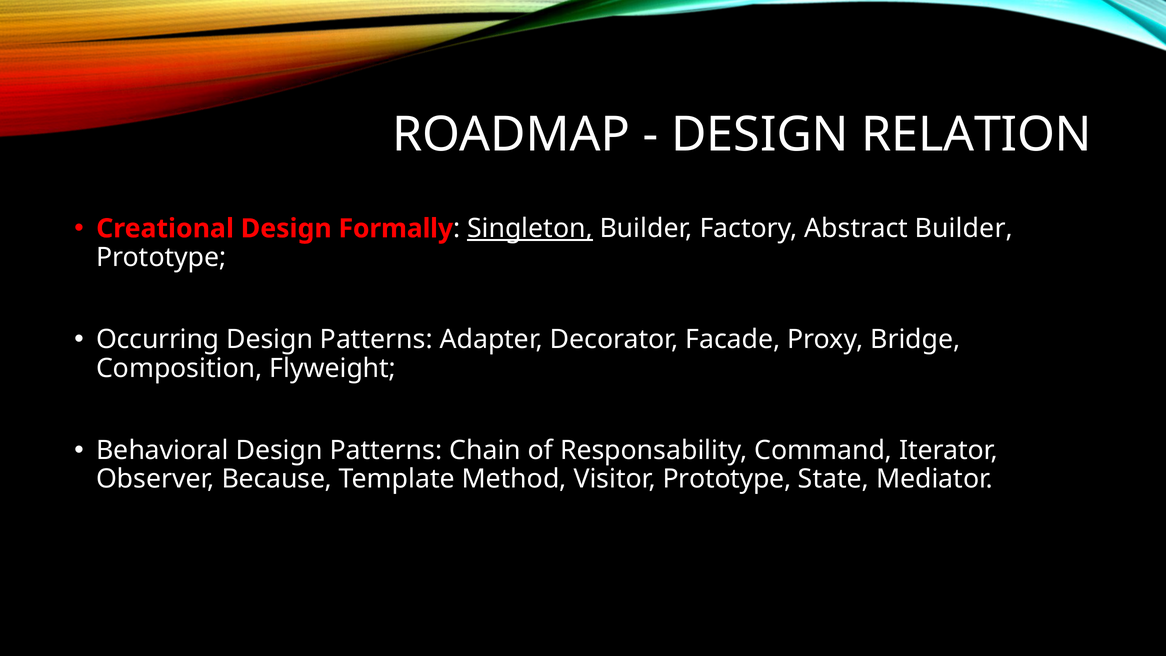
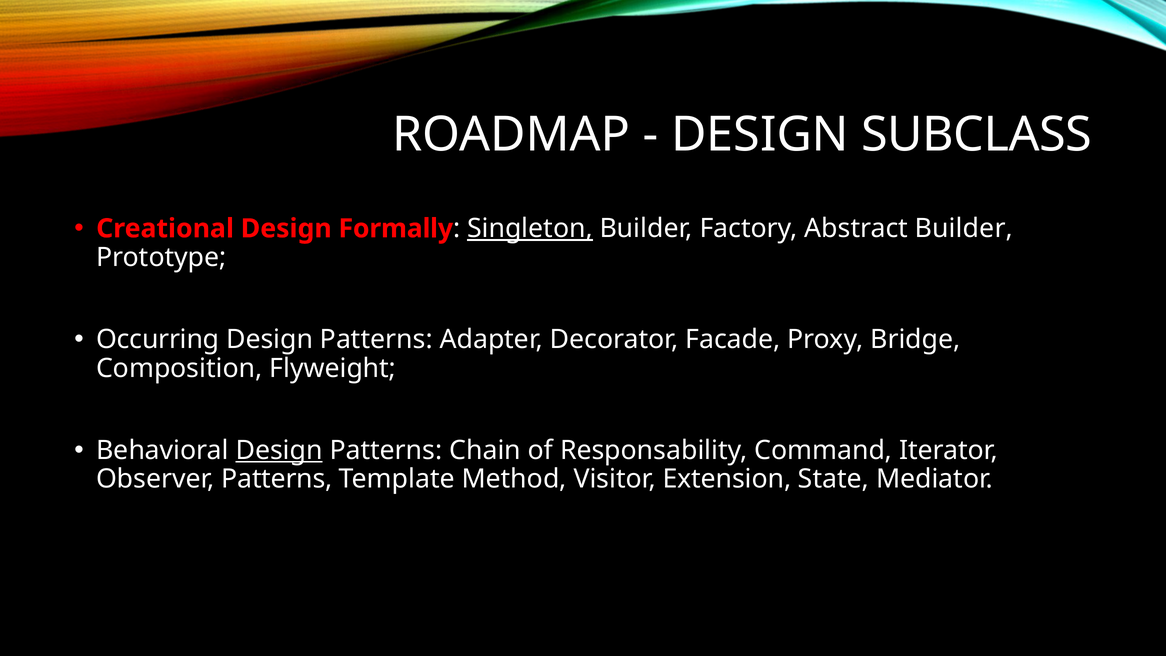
RELATION: RELATION -> SUBCLASS (977, 135)
Design underline: none -> present (279, 450)
Observer Because: Because -> Patterns (277, 479)
Visitor Prototype: Prototype -> Extension (727, 479)
